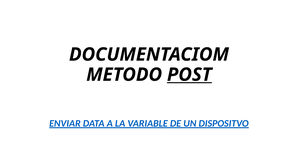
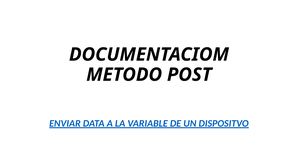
POST underline: present -> none (189, 74)
